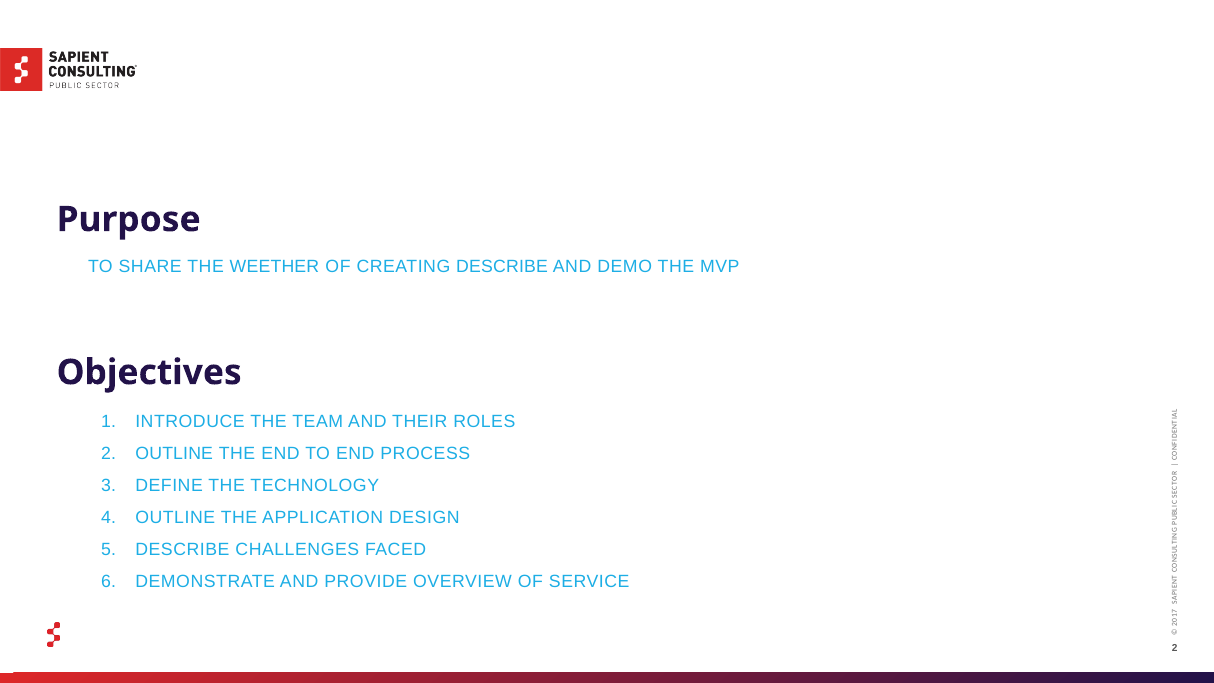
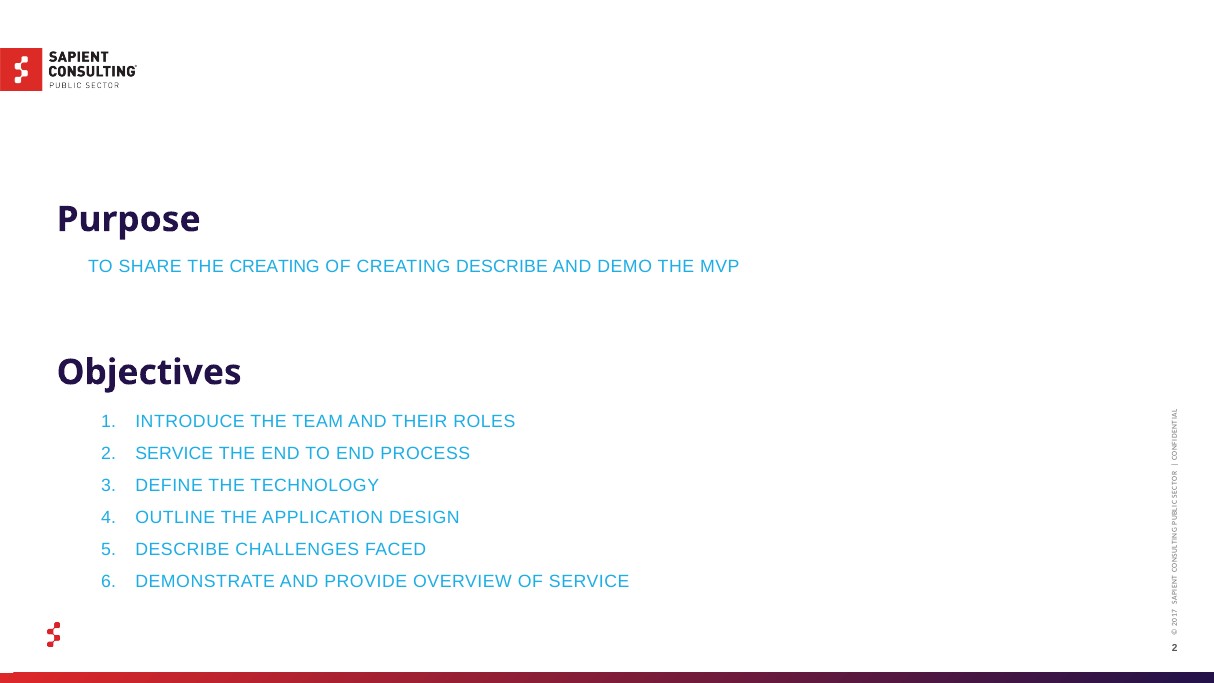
THE WEETHER: WEETHER -> CREATING (275, 266)
2 OUTLINE: OUTLINE -> SERVICE (174, 454)
